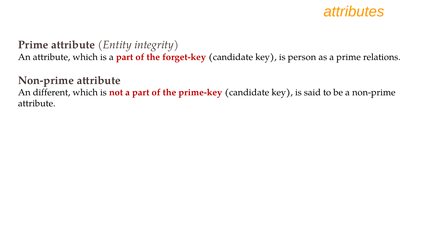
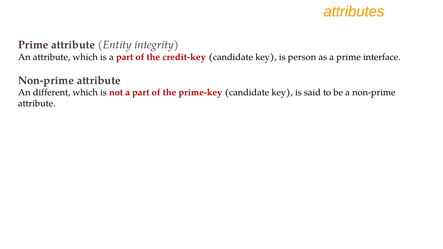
forget-key: forget-key -> credit-key (184, 57)
relations: relations -> interface (382, 57)
